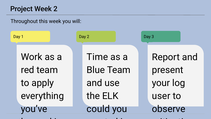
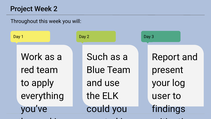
Time: Time -> Such (97, 57)
observe: observe -> findings (169, 109)
